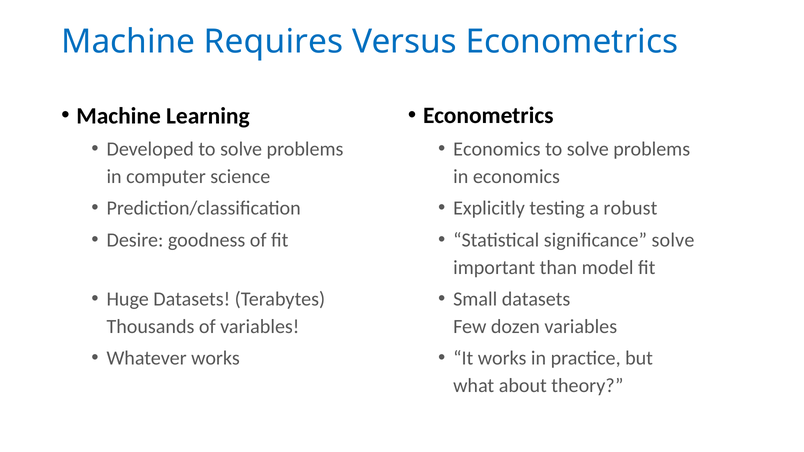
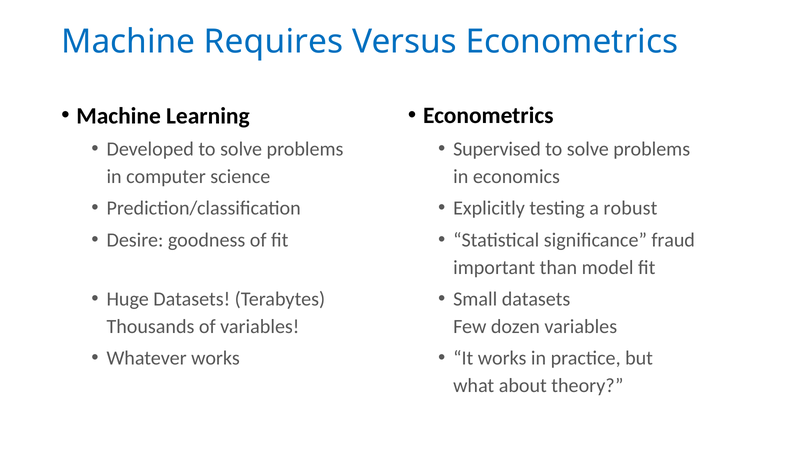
Economics: Economics -> Supervised (497, 149)
significance solve: solve -> fraud (673, 240)
